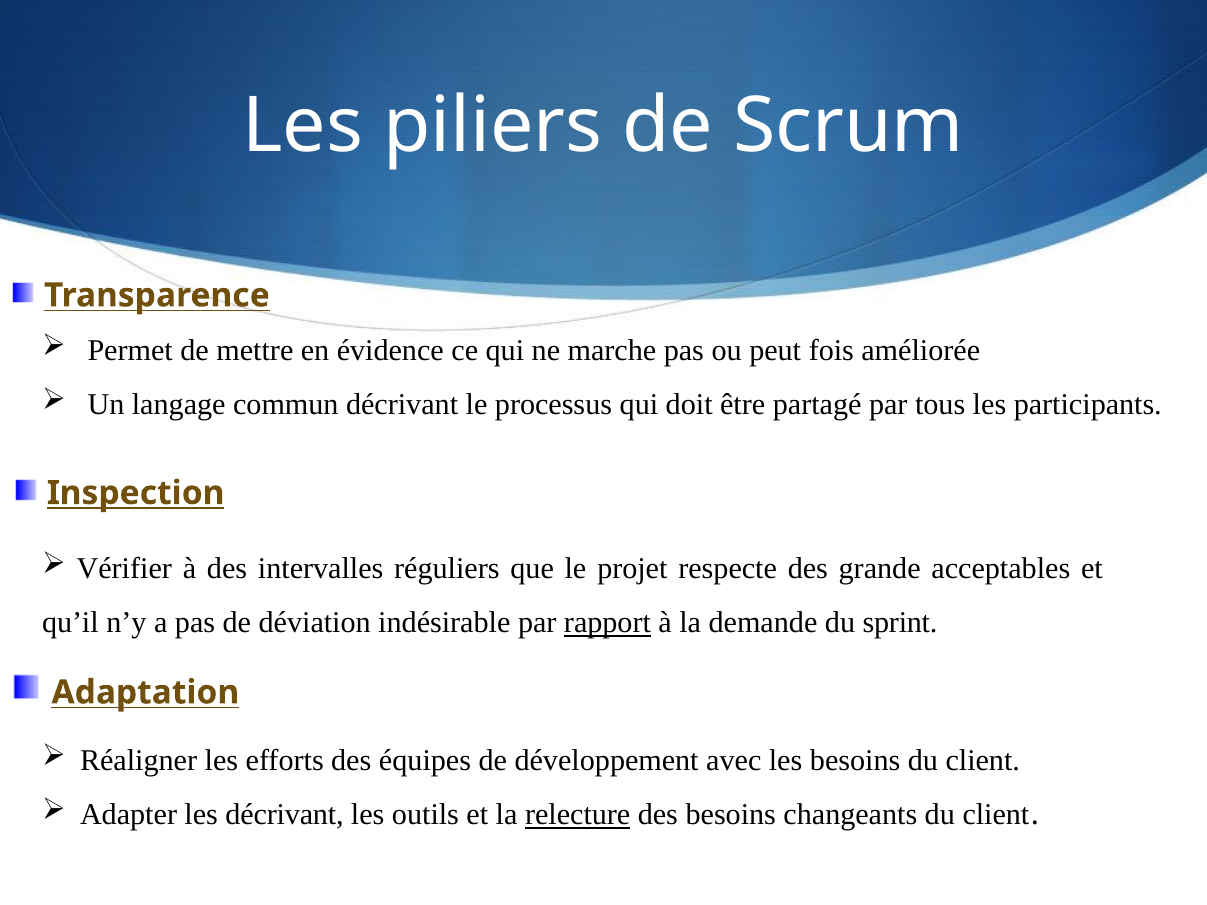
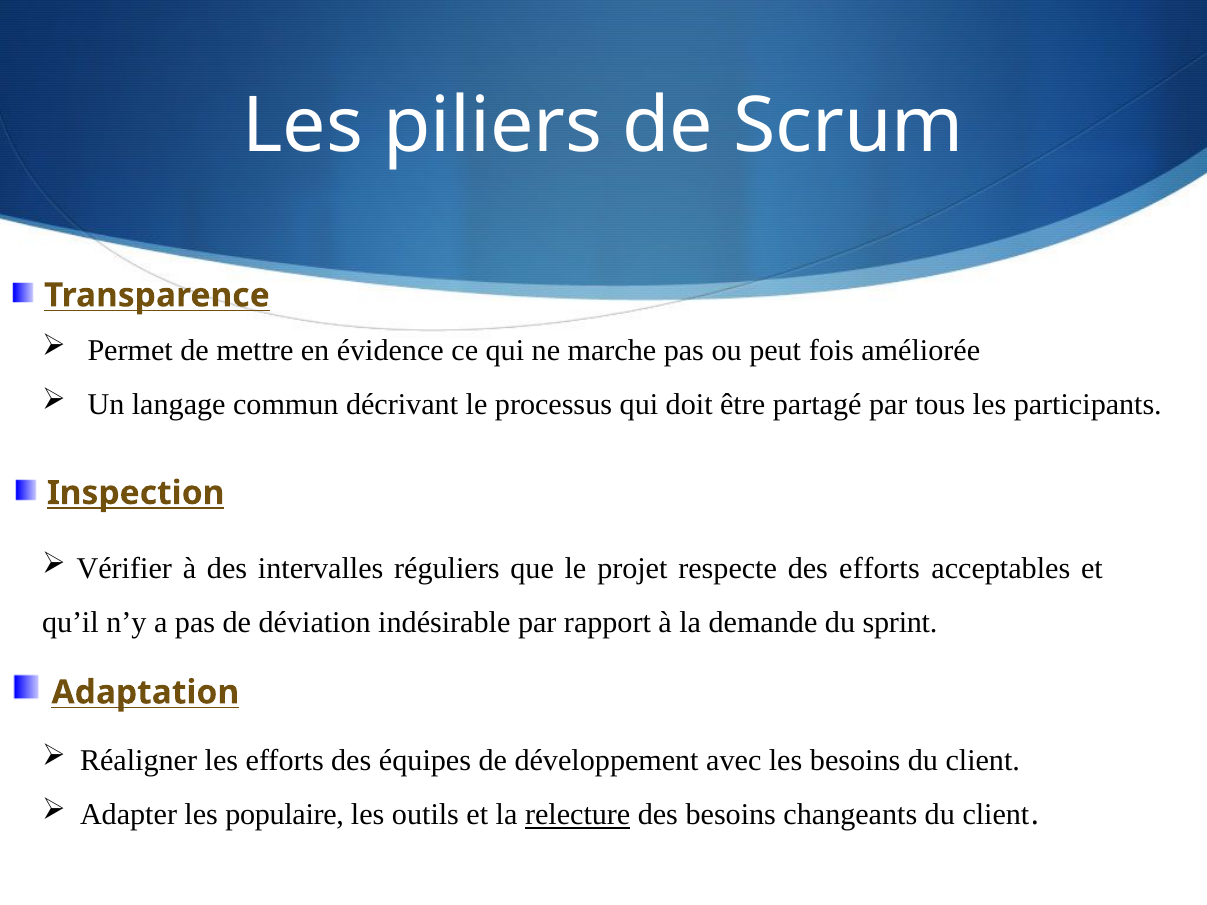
des grande: grande -> efforts (879, 568)
rapport underline: present -> none (607, 623)
les décrivant: décrivant -> populaire (285, 815)
